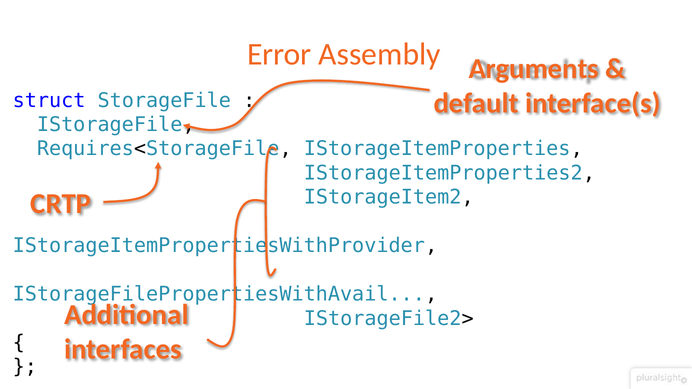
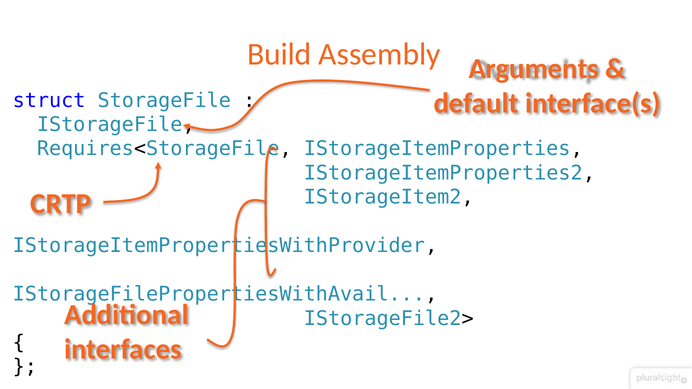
Error: Error -> Build (279, 54)
